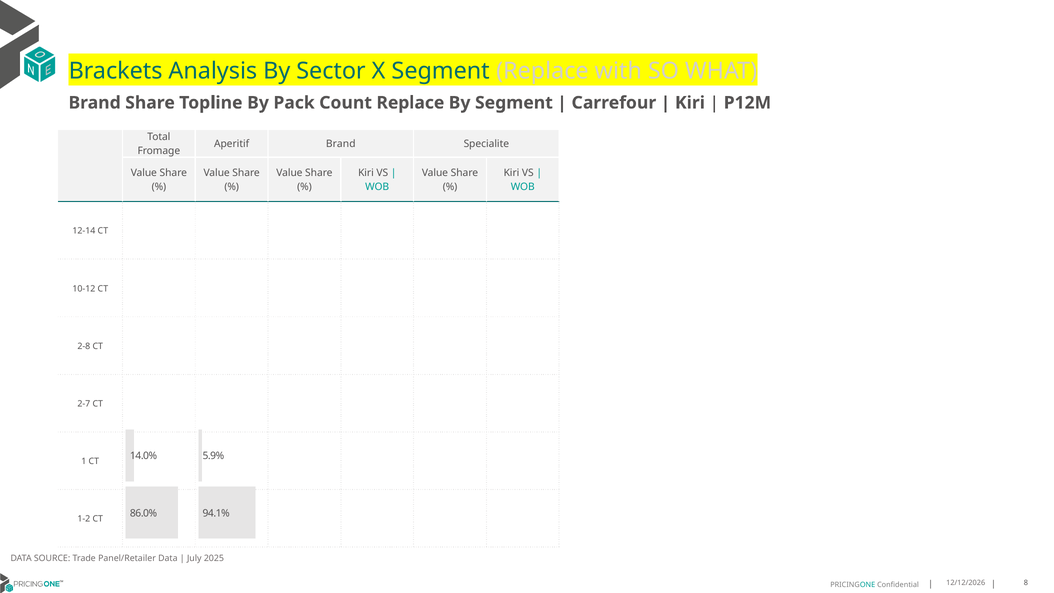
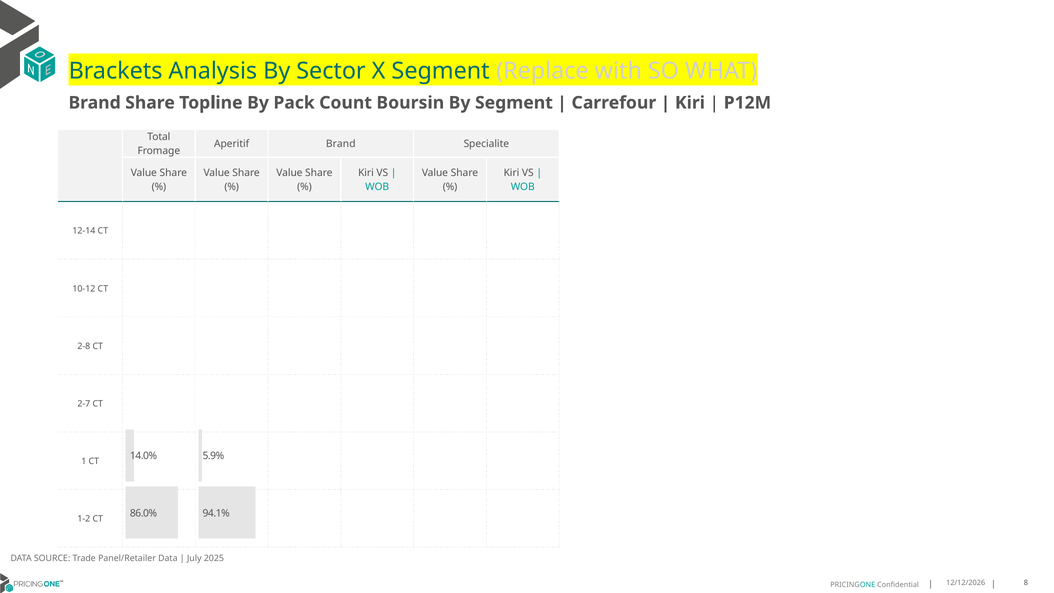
Count Replace: Replace -> Boursin (410, 103)
